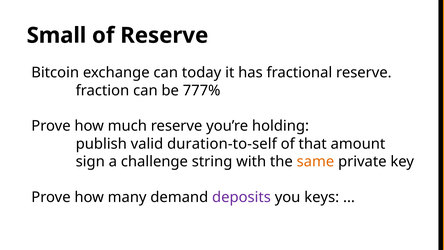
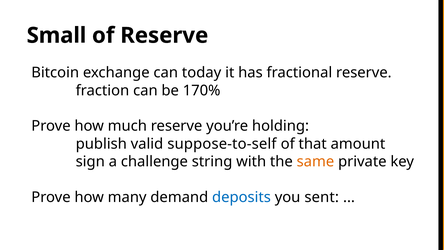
777%: 777% -> 170% (202, 90)
duration-to-self: duration-to-self -> suppose-to-self (222, 144)
deposits colour: purple -> blue (241, 197)
keys: keys -> sent (322, 197)
